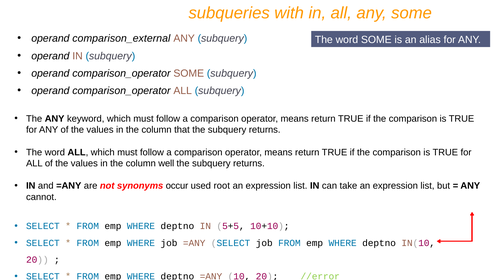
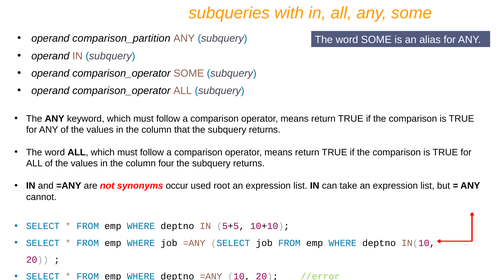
comparison_external: comparison_external -> comparison_partition (121, 39)
well: well -> four (166, 164)
